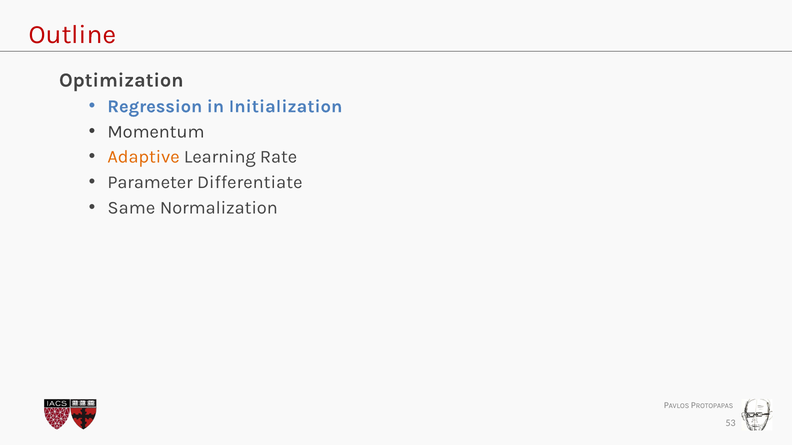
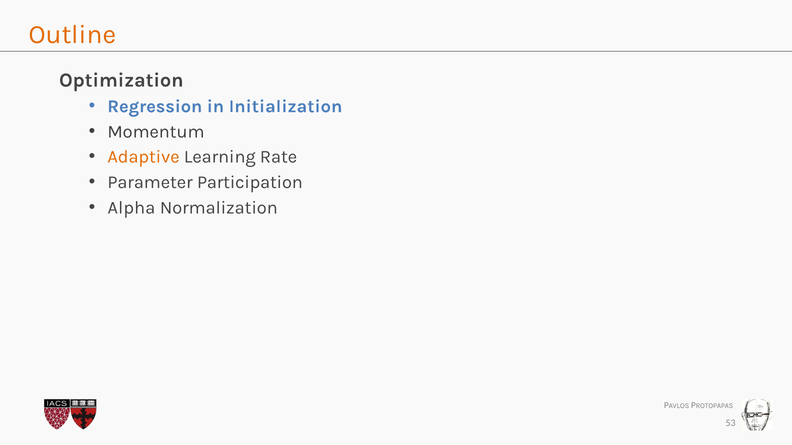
Outline colour: red -> orange (72, 35)
Differentiate: Differentiate -> Participation (250, 183)
Same: Same -> Alpha (131, 208)
